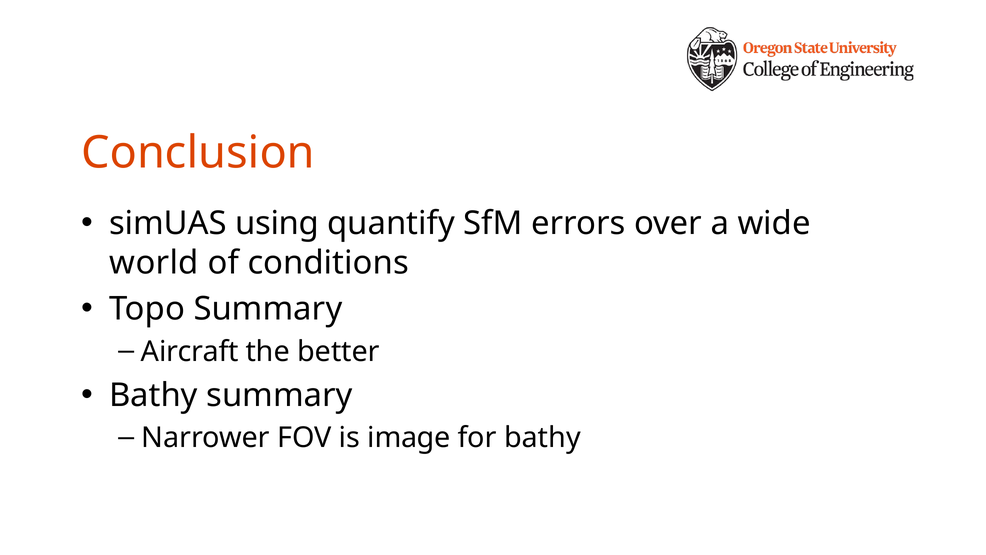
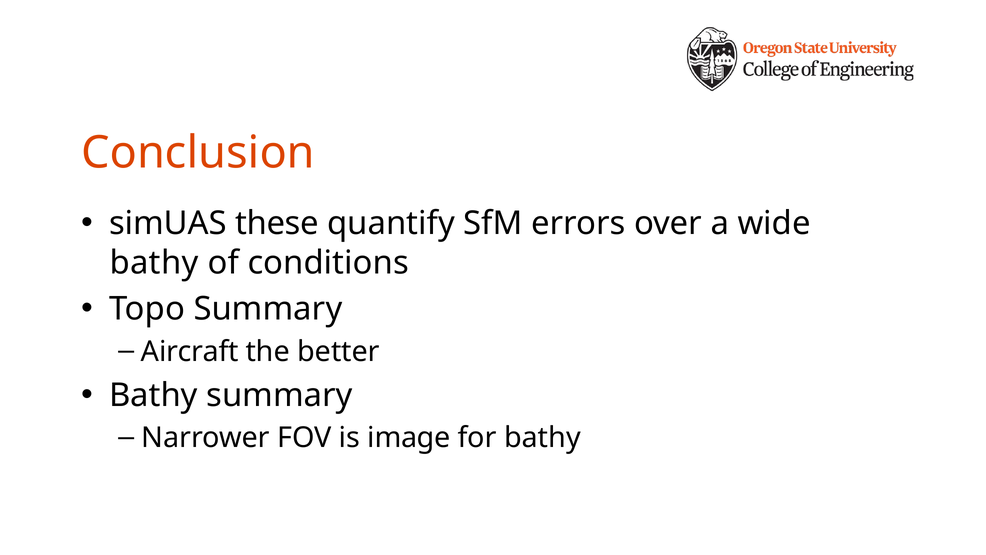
using: using -> these (277, 223)
world: world -> bathy (154, 263)
